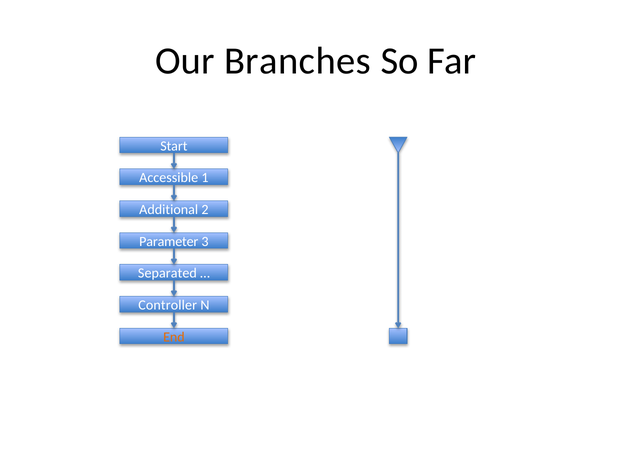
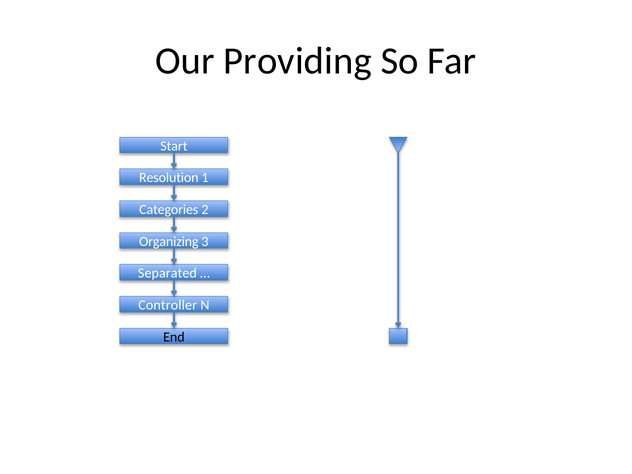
Branches: Branches -> Providing (298, 61)
Accessible: Accessible -> Resolution (169, 178)
Additional: Additional -> Categories (169, 210)
Parameter: Parameter -> Organizing (169, 241)
End colour: orange -> black (174, 337)
